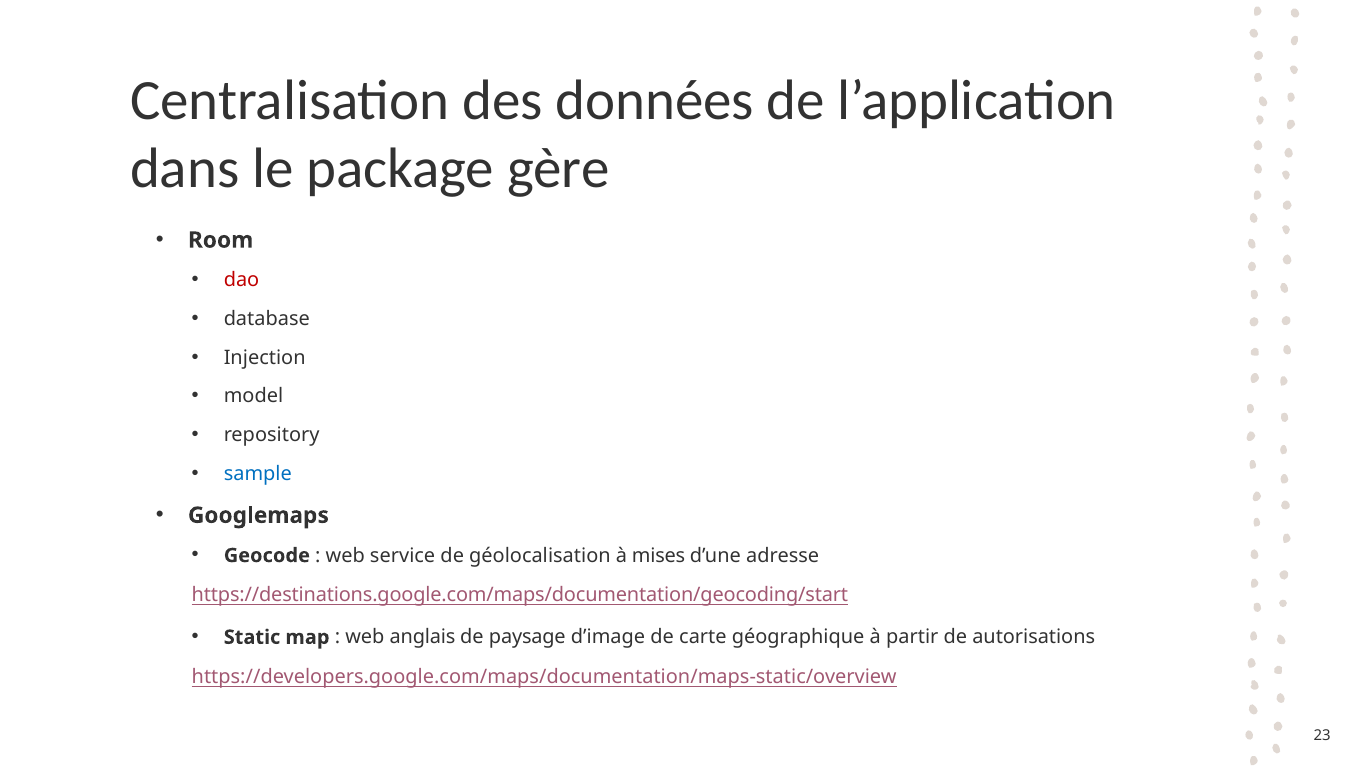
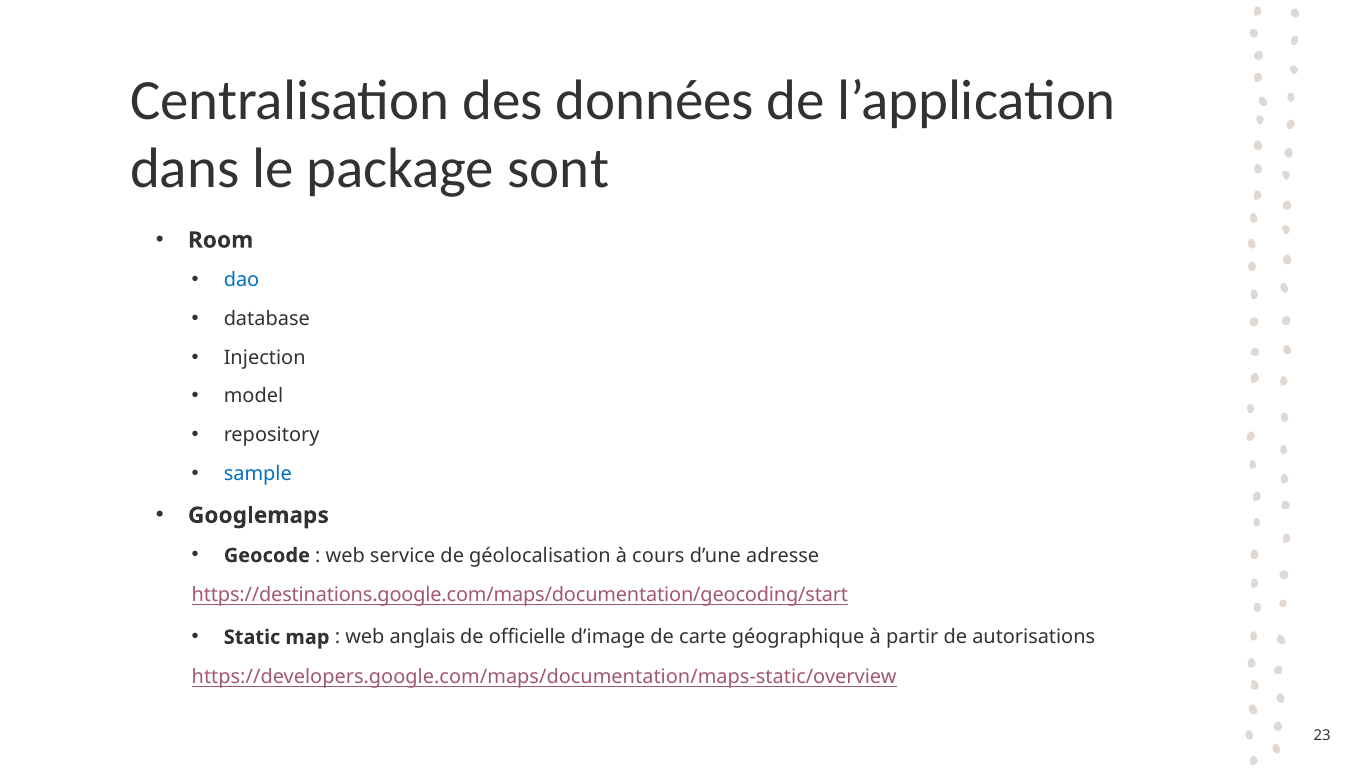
gère: gère -> sont (558, 169)
dao colour: red -> blue (242, 280)
mises: mises -> cours (658, 555)
paysage: paysage -> officielle (527, 637)
